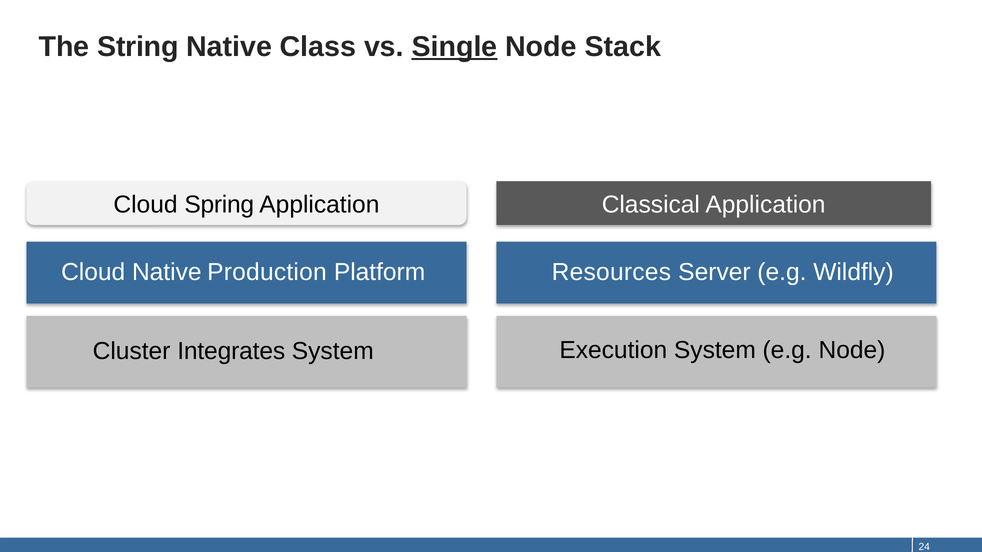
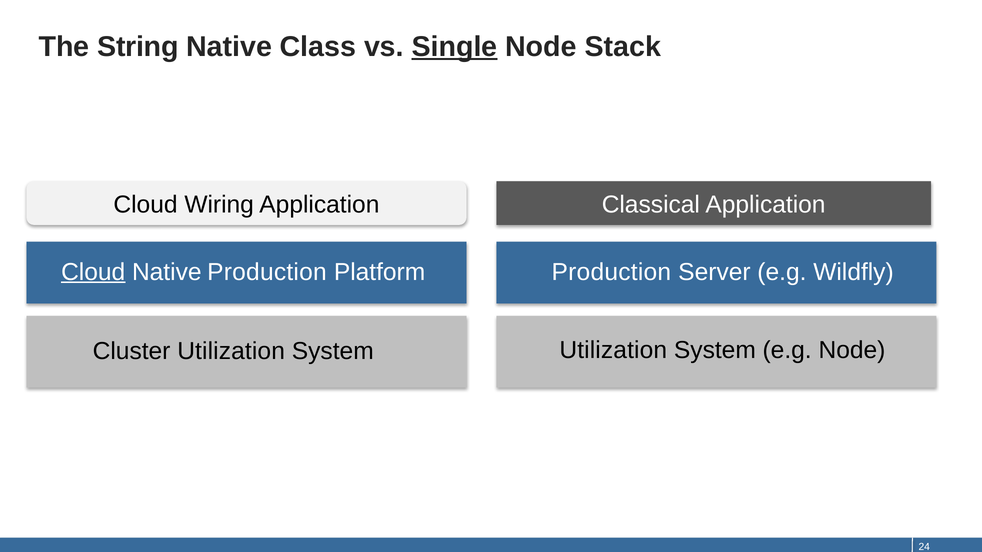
Spring: Spring -> Wiring (219, 205)
Cloud underline: none -> present (93, 272)
Resources: Resources -> Production (611, 272)
Execution: Execution -> Utilization (613, 351)
Cluster Integrates: Integrates -> Utilization (231, 352)
